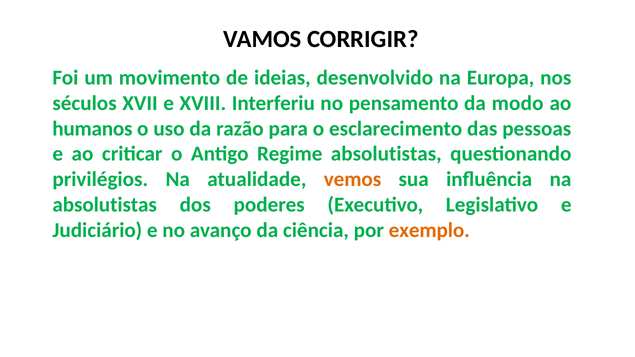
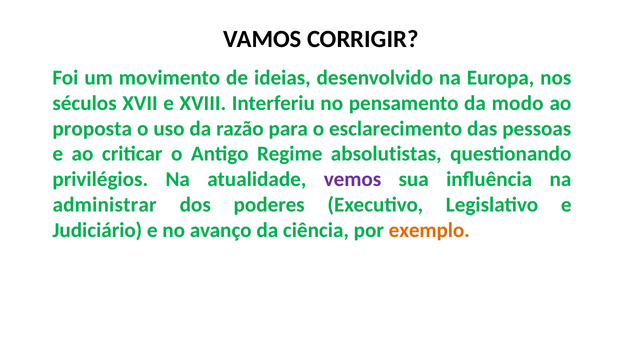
humanos: humanos -> proposta (92, 129)
vemos colour: orange -> purple (352, 179)
absolutistas: absolutistas -> administrar (105, 205)
